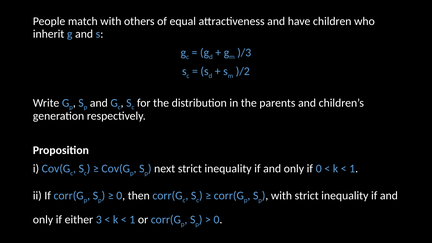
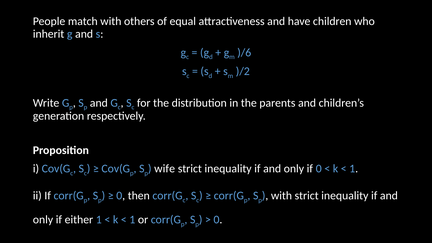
)/3: )/3 -> )/6 (244, 53)
next: next -> wife (165, 169)
either 3: 3 -> 1 (99, 220)
